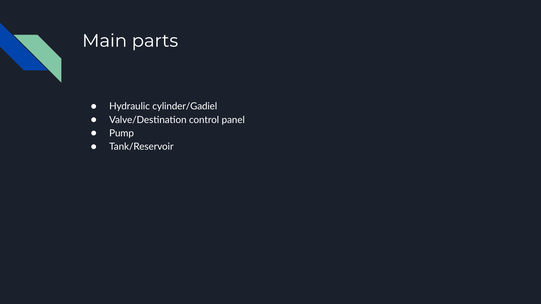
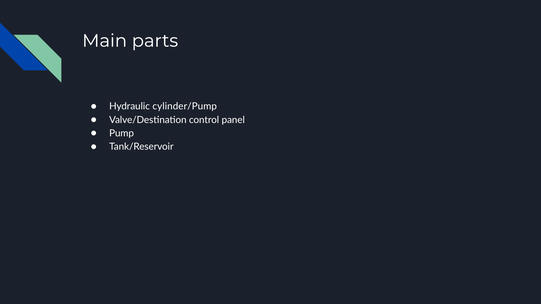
cylinder/Gadiel: cylinder/Gadiel -> cylinder/Pump (185, 106)
